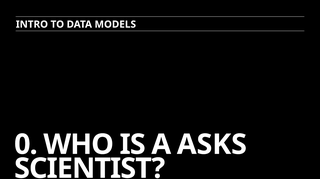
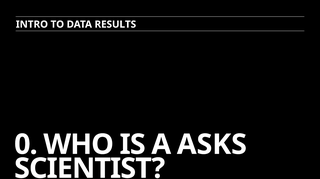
MODELS: MODELS -> RESULTS (115, 24)
